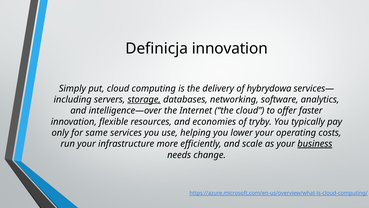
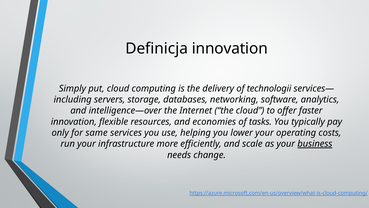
hybrydowa: hybrydowa -> technologii (269, 88)
storage underline: present -> none (144, 99)
tryby: tryby -> tasks (260, 121)
